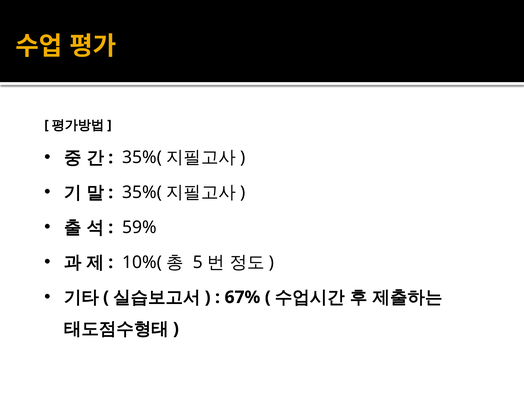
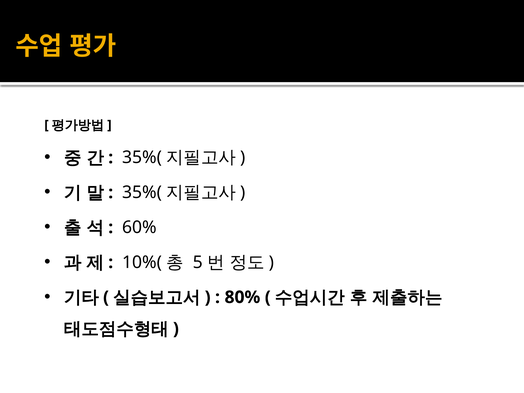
59%: 59% -> 60% (139, 227)
67%: 67% -> 80% (242, 297)
